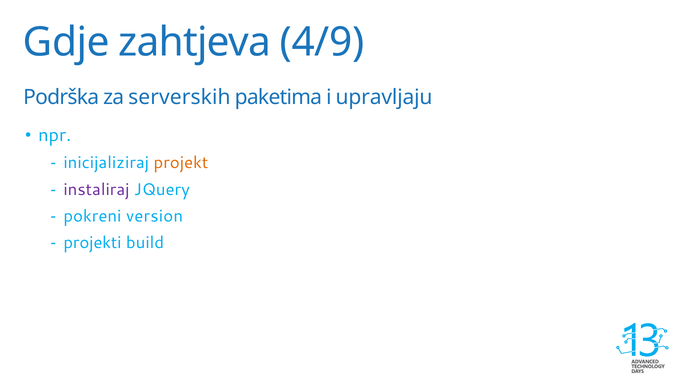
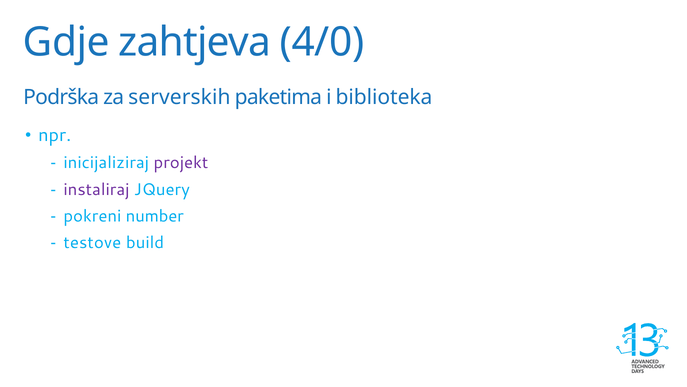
4/9: 4/9 -> 4/0 (322, 42)
upravljaju: upravljaju -> biblioteka (384, 97)
projekt colour: orange -> purple (181, 163)
version: version -> number (155, 216)
projekti: projekti -> testove (92, 242)
